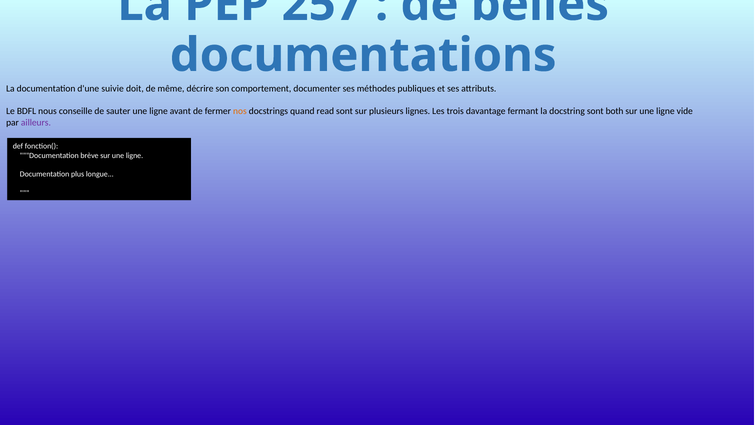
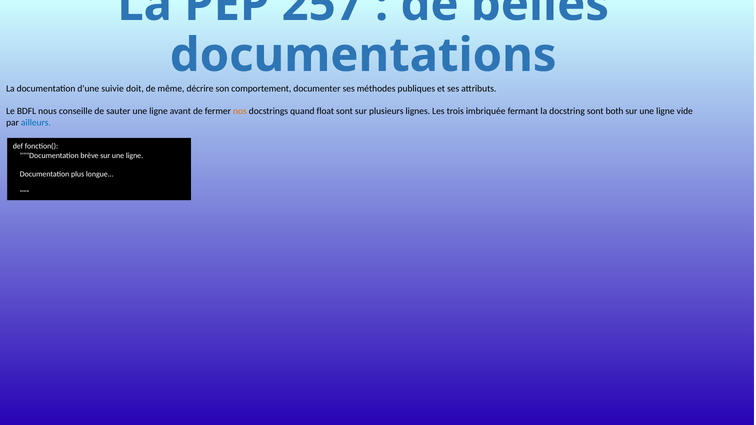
read: read -> float (325, 111)
davantage: davantage -> imbriquée (486, 111)
ailleurs colour: purple -> blue (36, 123)
